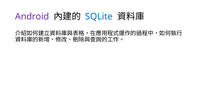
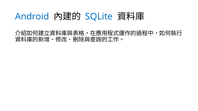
Android colour: purple -> blue (32, 17)
